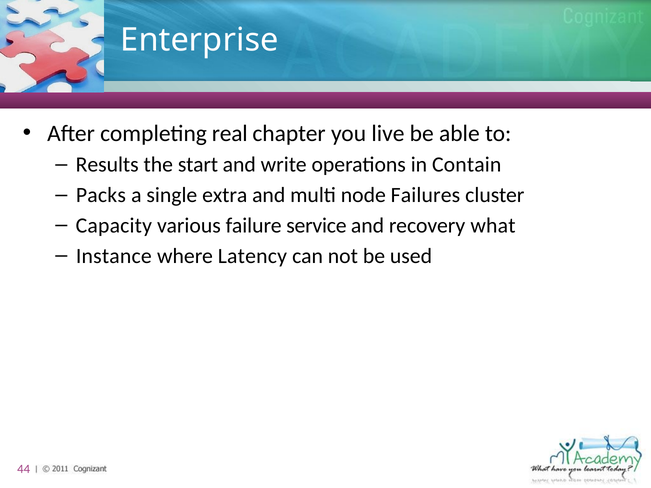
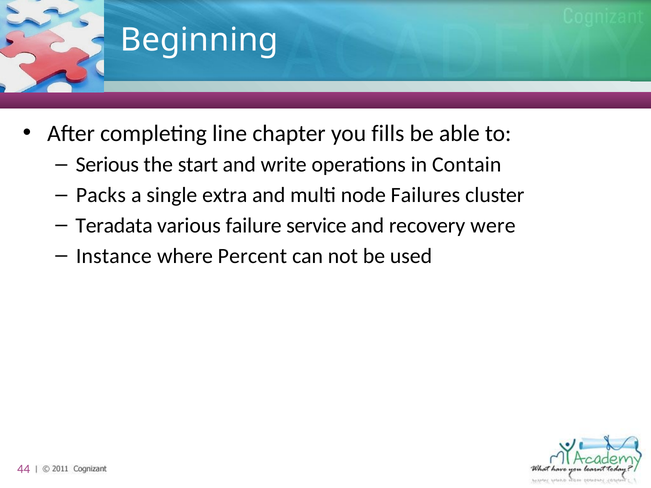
Enterprise: Enterprise -> Beginning (199, 40)
real: real -> line (230, 134)
live: live -> fills (388, 134)
Results: Results -> Serious (107, 165)
Capacity: Capacity -> Teradata (114, 226)
what: what -> were (493, 226)
Latency: Latency -> Percent (252, 256)
